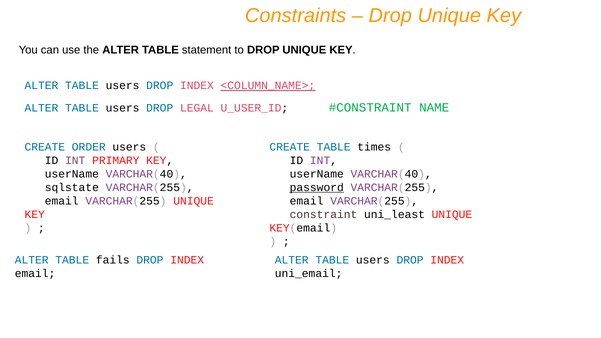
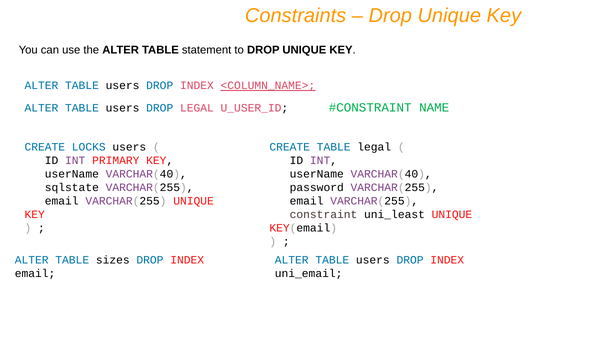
ORDER: ORDER -> LOCKS (89, 147)
TABLE times: times -> legal (374, 147)
password underline: present -> none (317, 187)
fails: fails -> sizes (113, 260)
